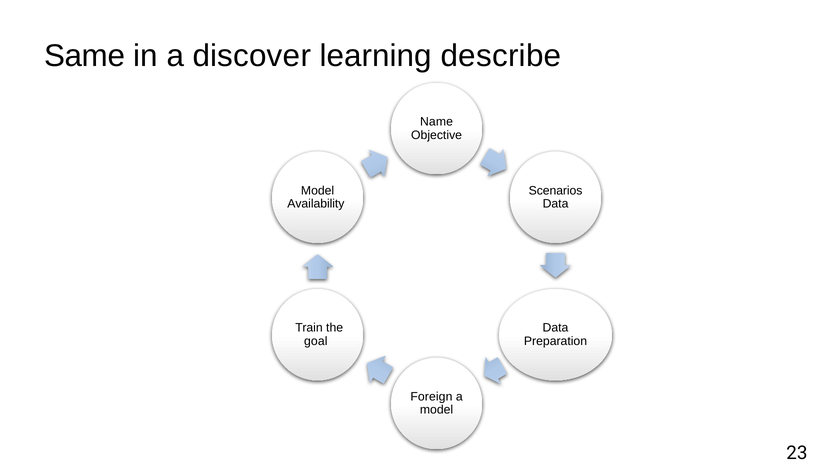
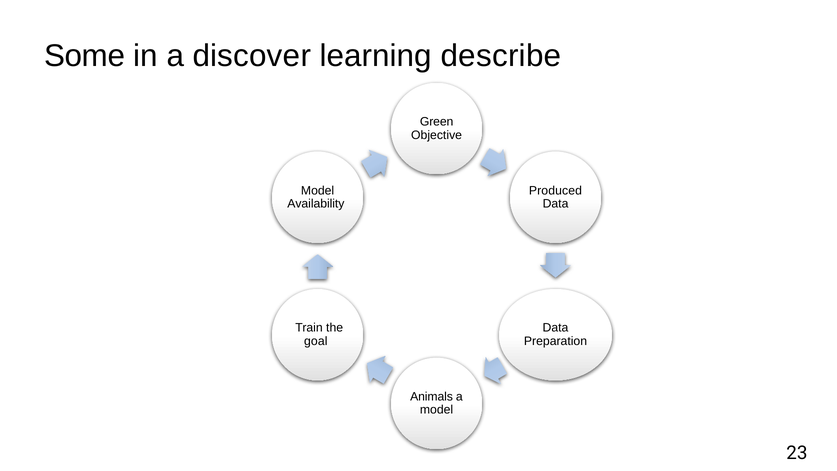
Same: Same -> Some (85, 56)
Name: Name -> Green (437, 122)
Scenarios: Scenarios -> Produced (555, 190)
Foreign: Foreign -> Animals (432, 397)
